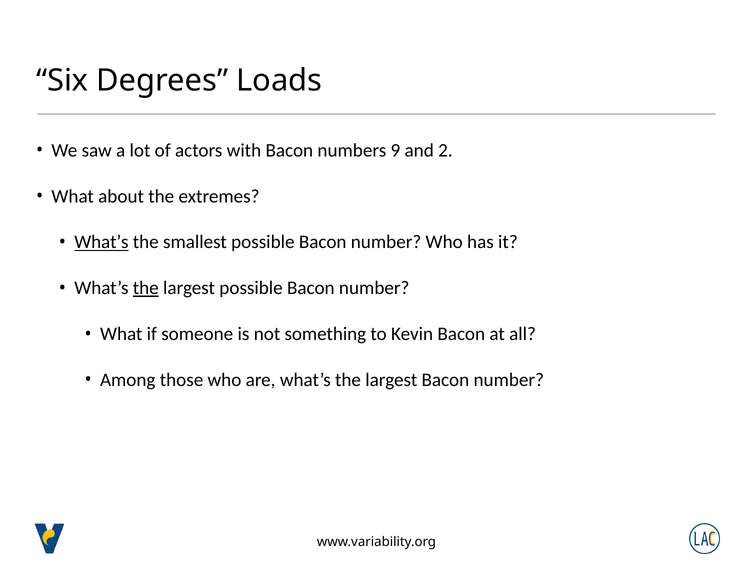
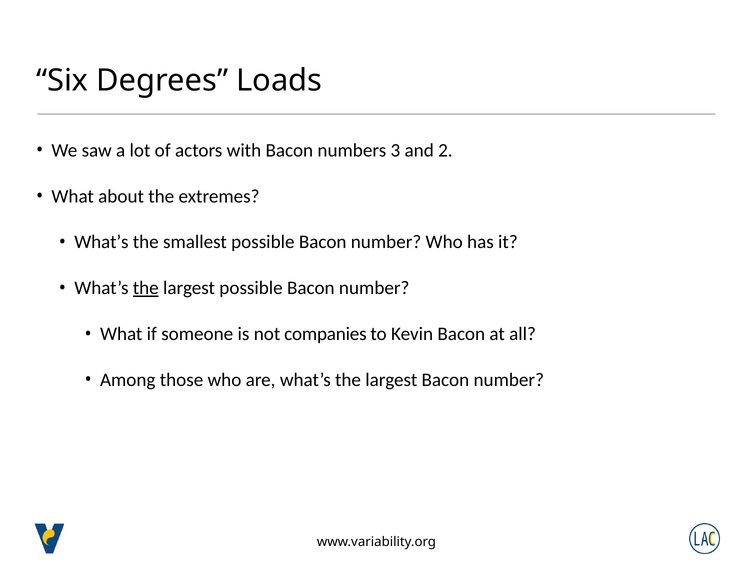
9: 9 -> 3 (395, 150)
What’s underline: present -> none (101, 242)
something: something -> companies (325, 334)
